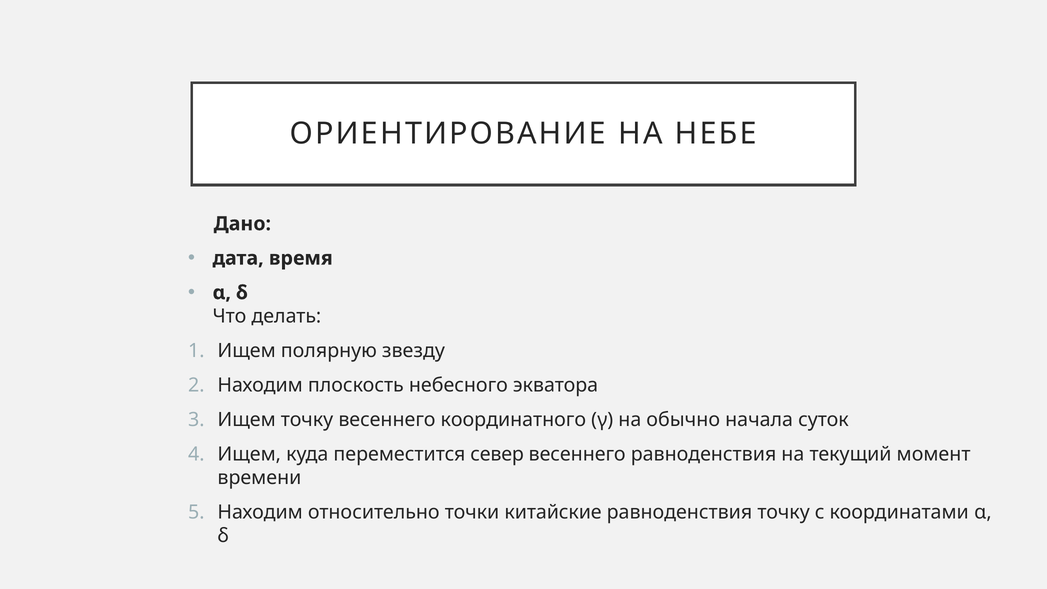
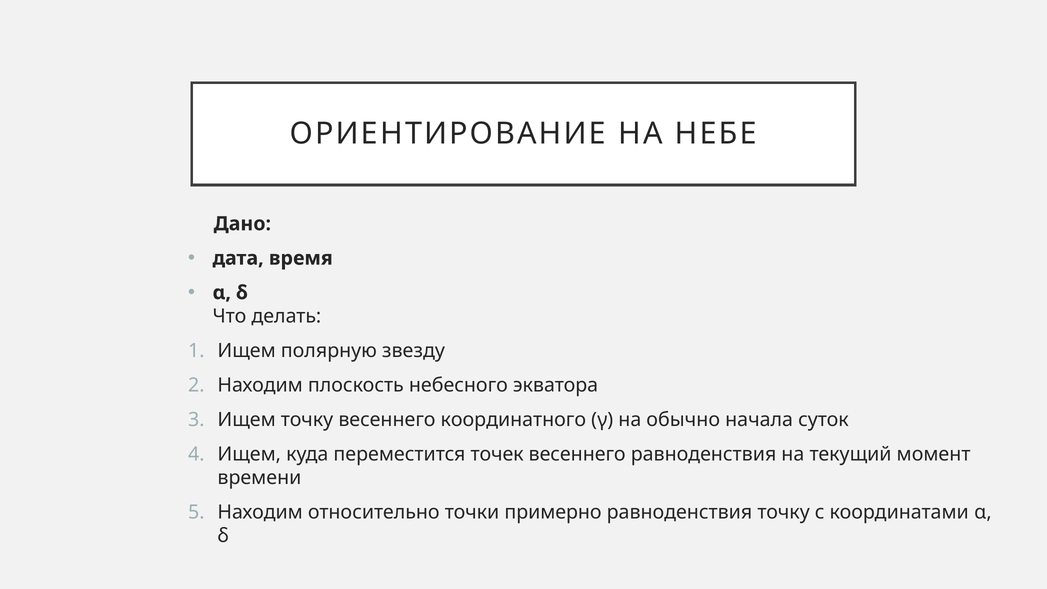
север: север -> точек (497, 454)
китайские: китайские -> примерно (553, 512)
